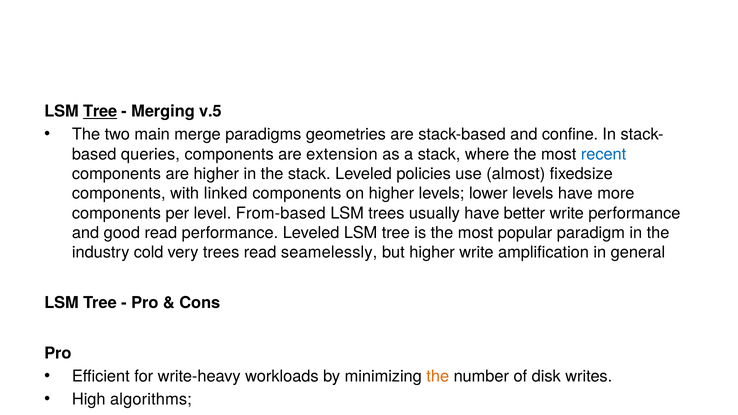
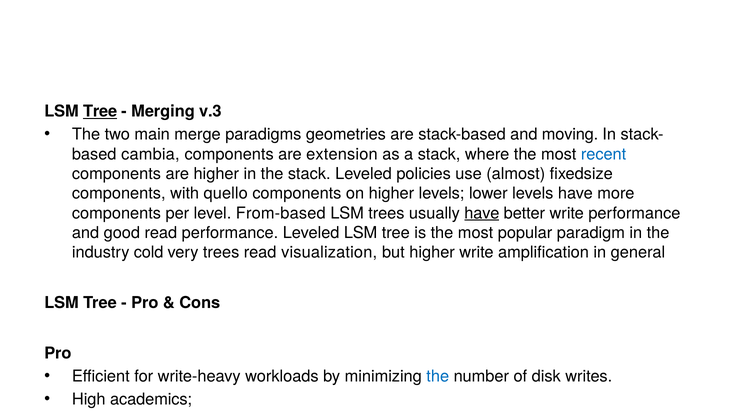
v.5: v.5 -> v.3 (210, 112)
confine: confine -> moving (570, 134)
queries: queries -> cambia (150, 154)
linked: linked -> quello (226, 194)
have underline: none -> present (482, 213)
seamelessly: seamelessly -> visualization (329, 253)
the colour: orange -> blue (438, 376)
High algorithms: algorithms -> academics (151, 399)
